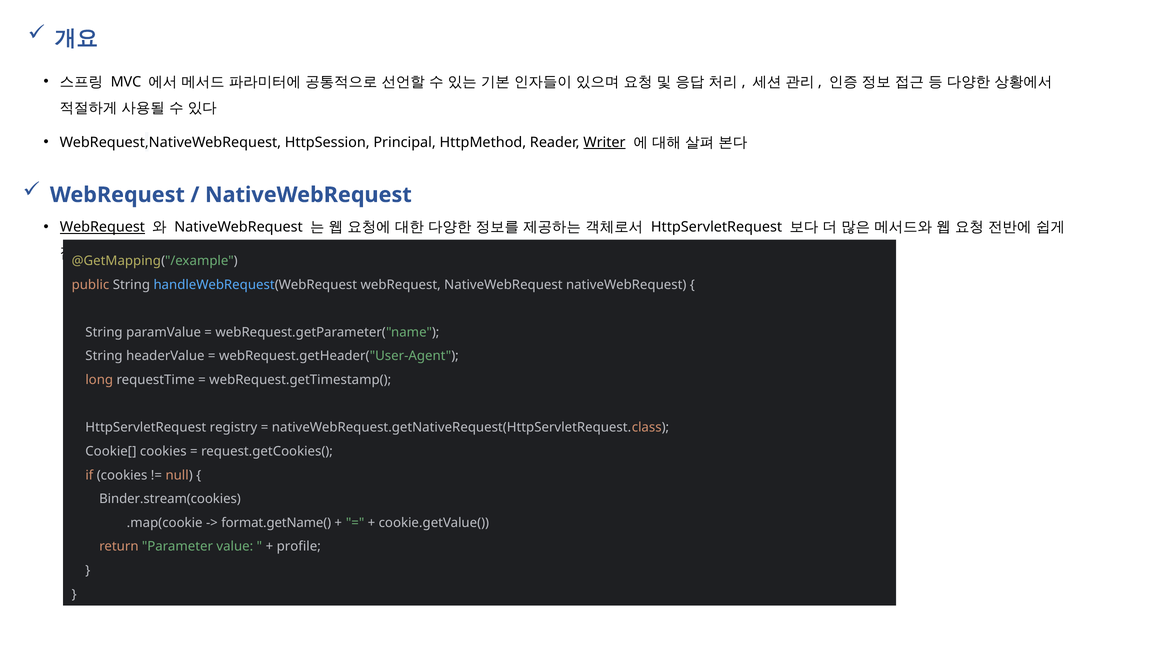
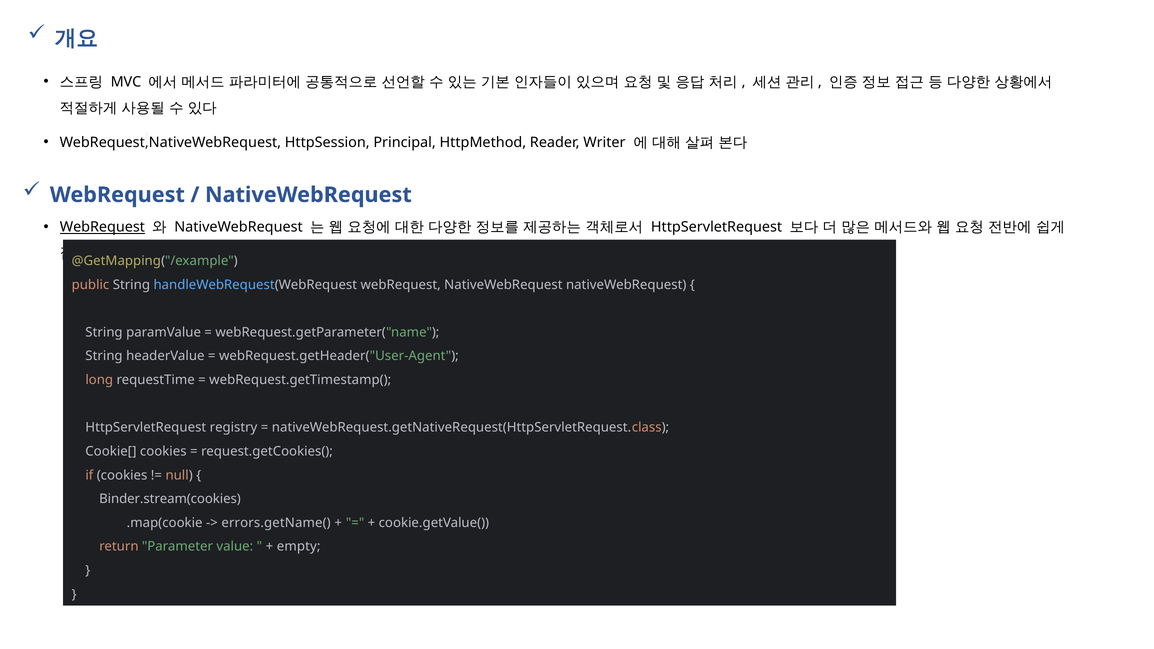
Writer underline: present -> none (604, 142)
format.getName(: format.getName( -> errors.getName( (276, 523)
profile: profile -> empty (299, 547)
